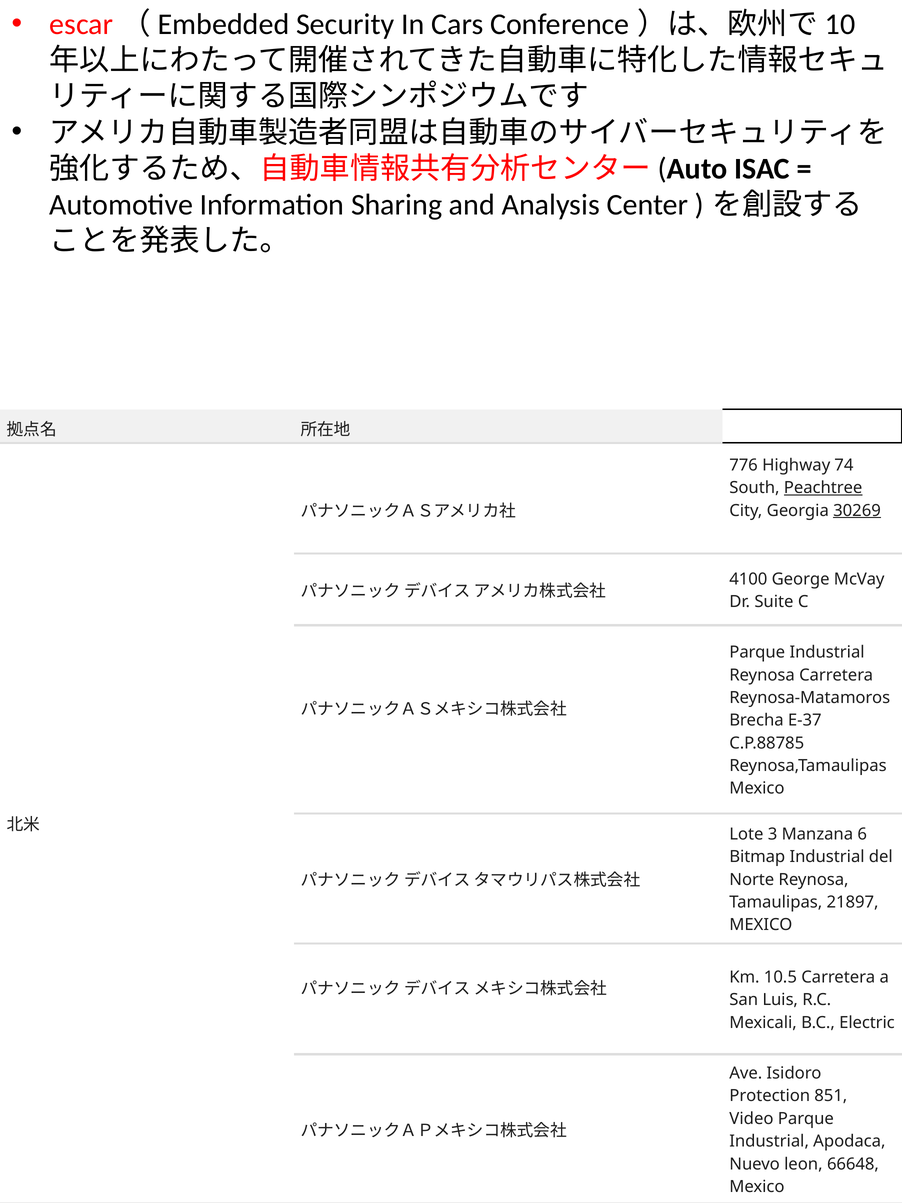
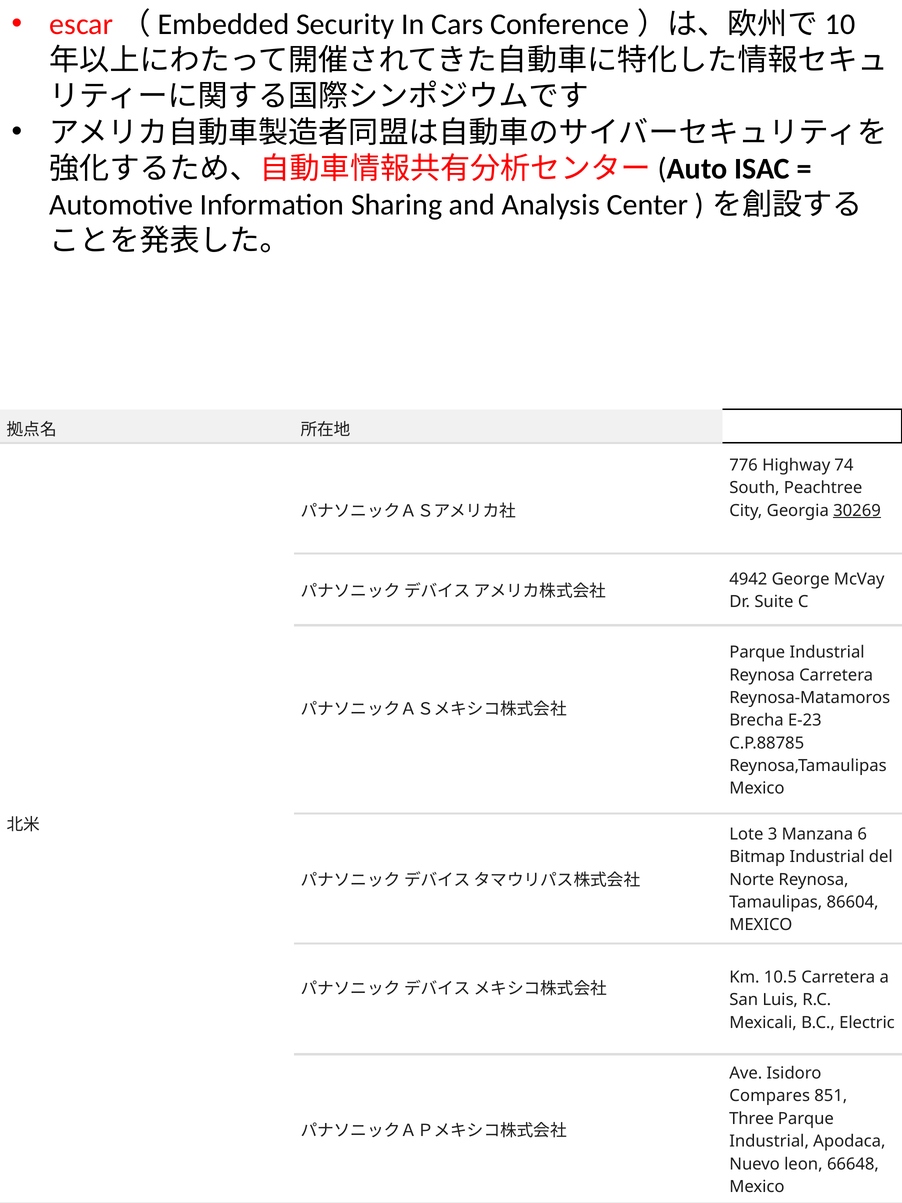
Peachtree underline: present -> none (823, 488)
4100: 4100 -> 4942 (748, 579)
E-37: E-37 -> E-23 (805, 720)
21897: 21897 -> 86604 (853, 902)
Protection: Protection -> Compares (770, 1096)
Video: Video -> Three (752, 1118)
